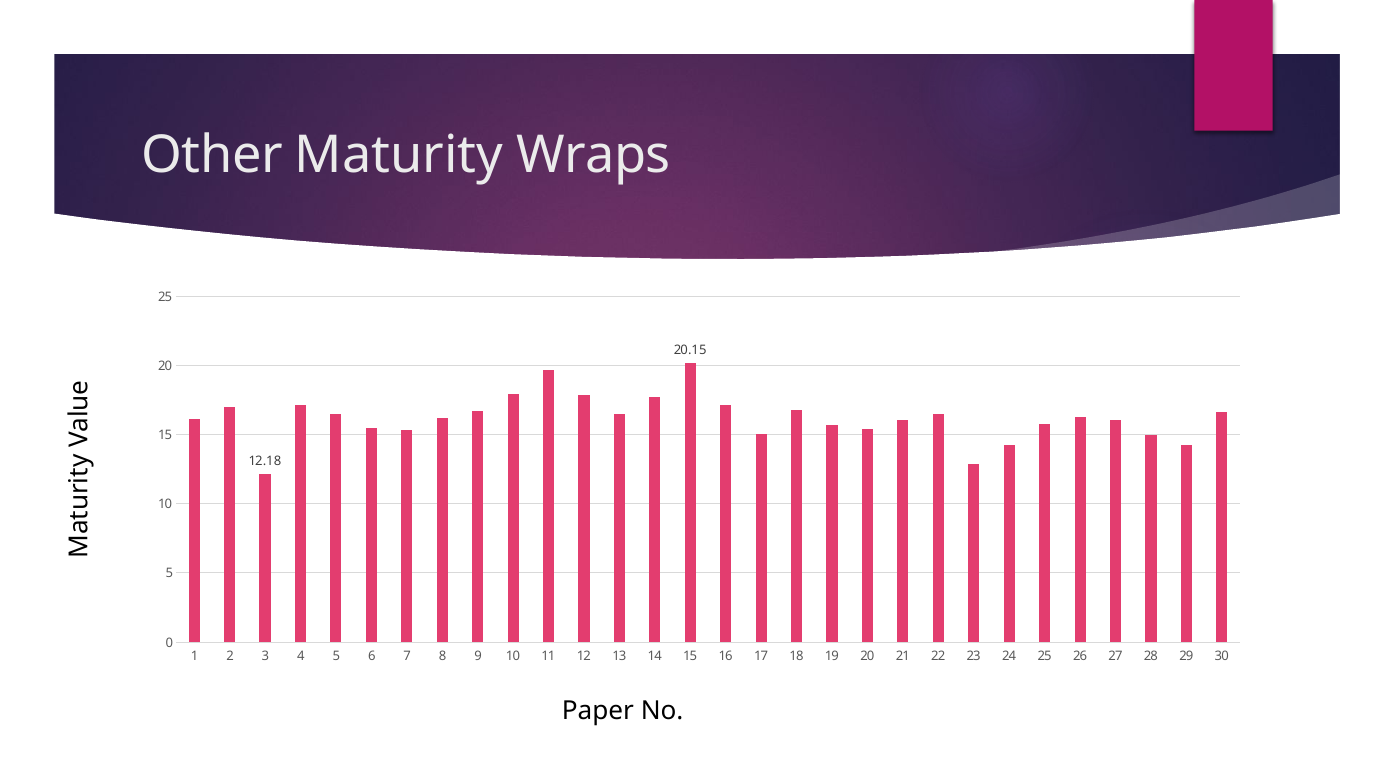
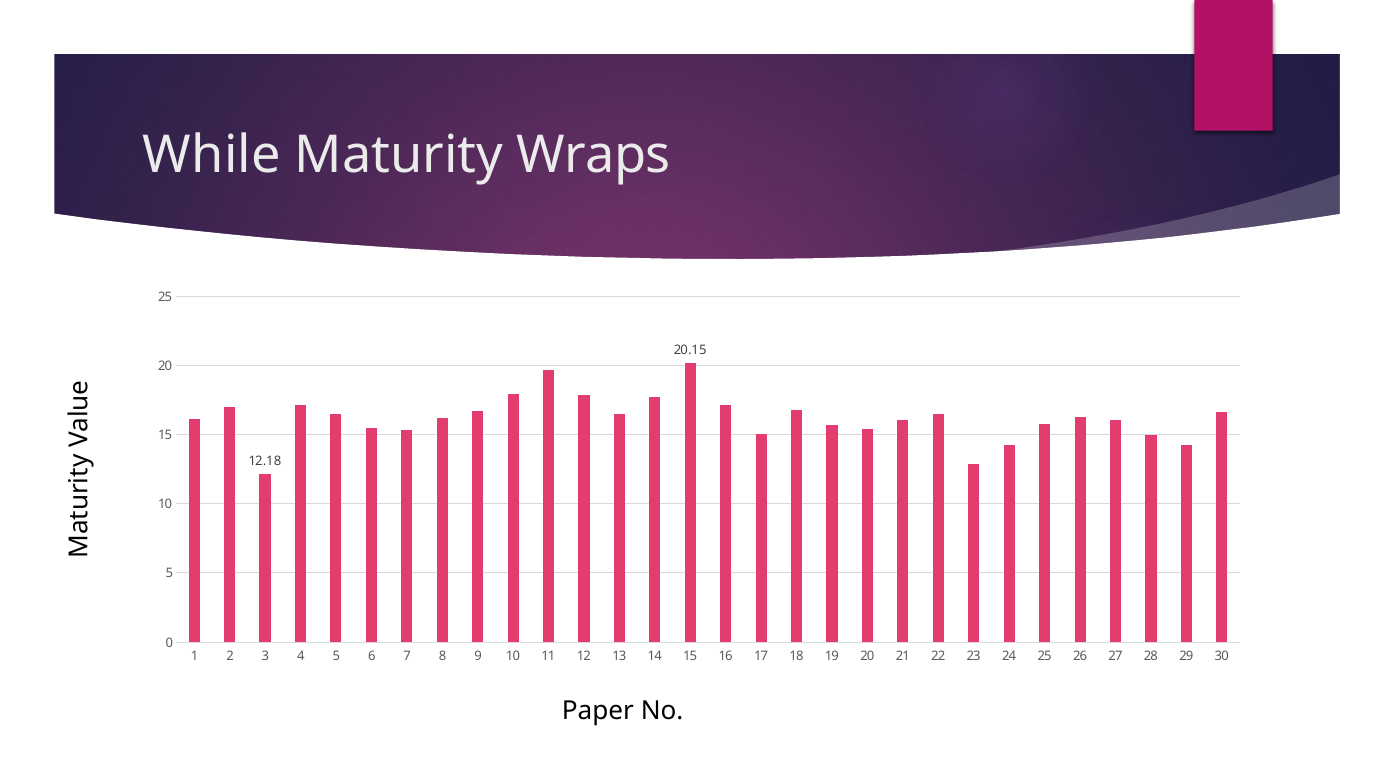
Other: Other -> While (212, 155)
